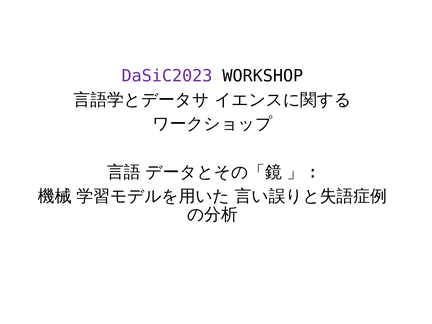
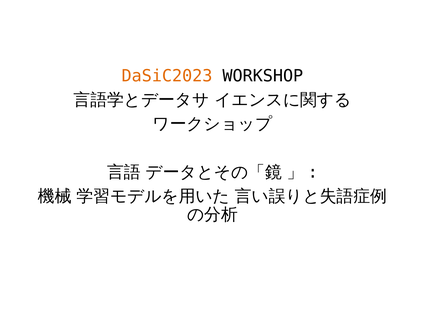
DaSiC2023 colour: purple -> orange (167, 76)
